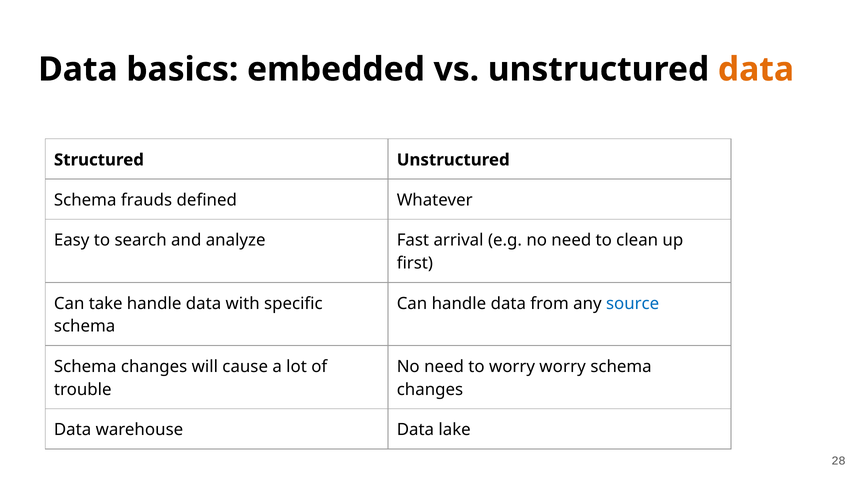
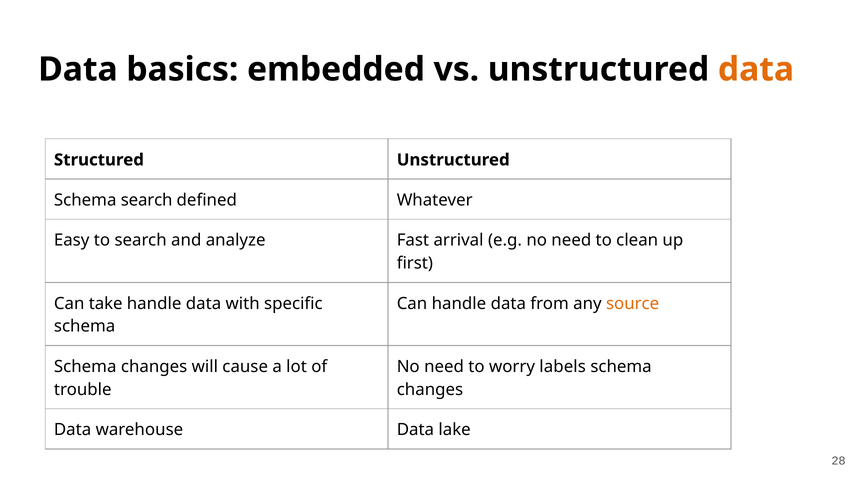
Schema frauds: frauds -> search (147, 200)
source colour: blue -> orange (633, 304)
worry worry: worry -> labels (563, 367)
